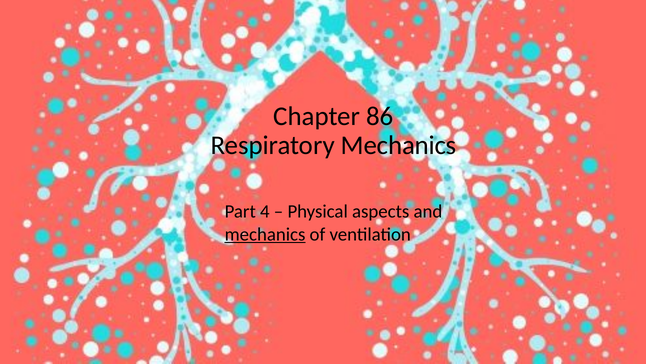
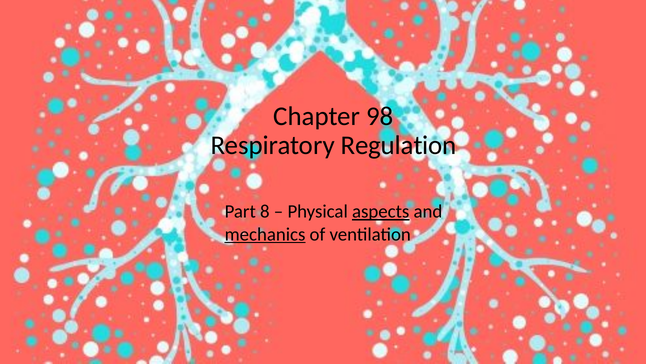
86: 86 -> 98 (380, 116)
Respiratory Mechanics: Mechanics -> Regulation (399, 145)
4: 4 -> 8 (265, 211)
aspects underline: none -> present (381, 211)
